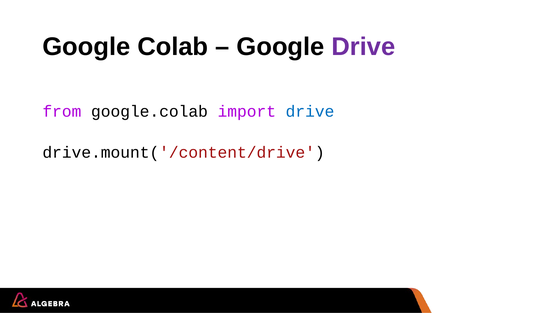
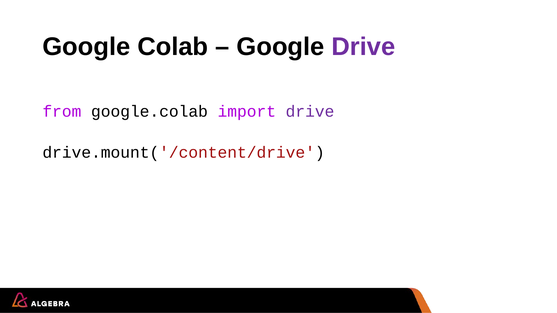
drive colour: blue -> purple (310, 112)
